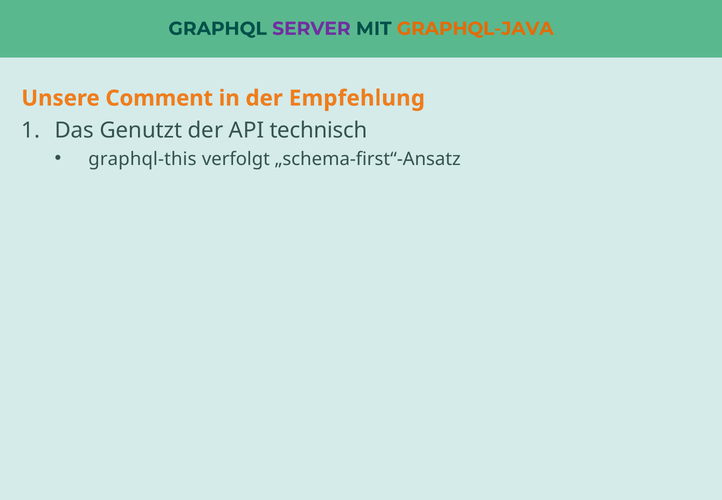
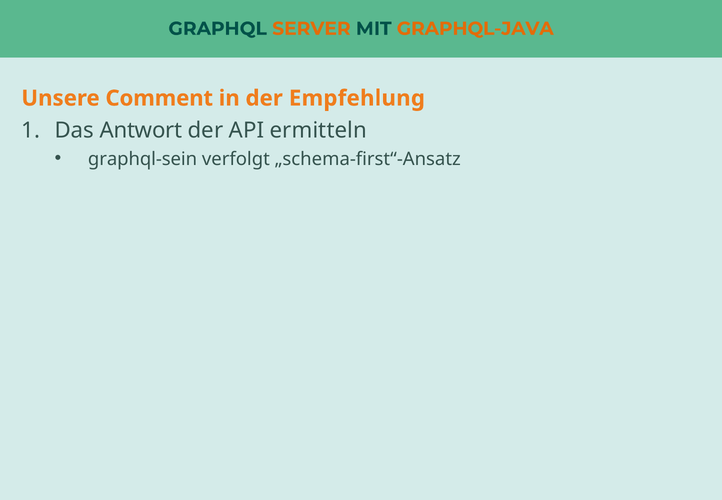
SERVER colour: purple -> orange (311, 29)
Genutzt: Genutzt -> Antwort (141, 130)
technisch: technisch -> ermitteln (318, 130)
graphql-this: graphql-this -> graphql-sein (143, 159)
